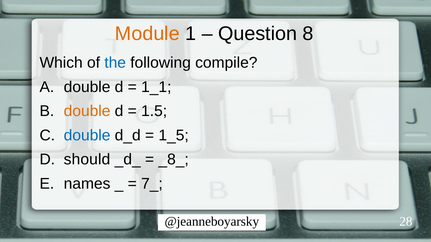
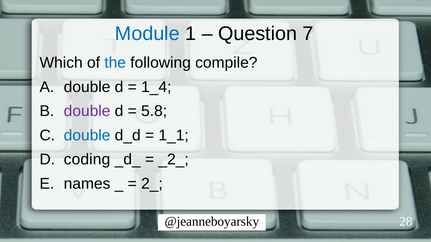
Module colour: orange -> blue (147, 34)
8: 8 -> 7 (308, 34)
1_1: 1_1 -> 1_4 (156, 87)
double colour: orange -> purple (87, 111)
1.5: 1.5 -> 5.8 (154, 111)
1_5: 1_5 -> 1_1 (174, 136)
should: should -> coding (87, 160)
_8_: _8_ -> _2_ (174, 160)
7_: 7_ -> 2_ (152, 184)
